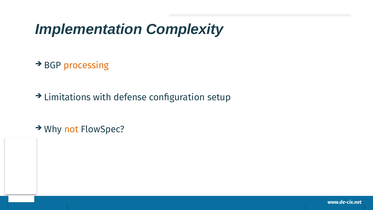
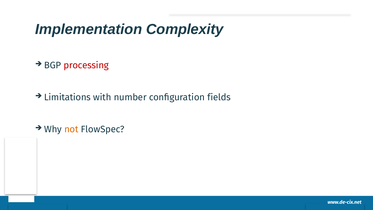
processing colour: orange -> red (86, 65)
defense: defense -> number (130, 97)
setup: setup -> fields (219, 97)
